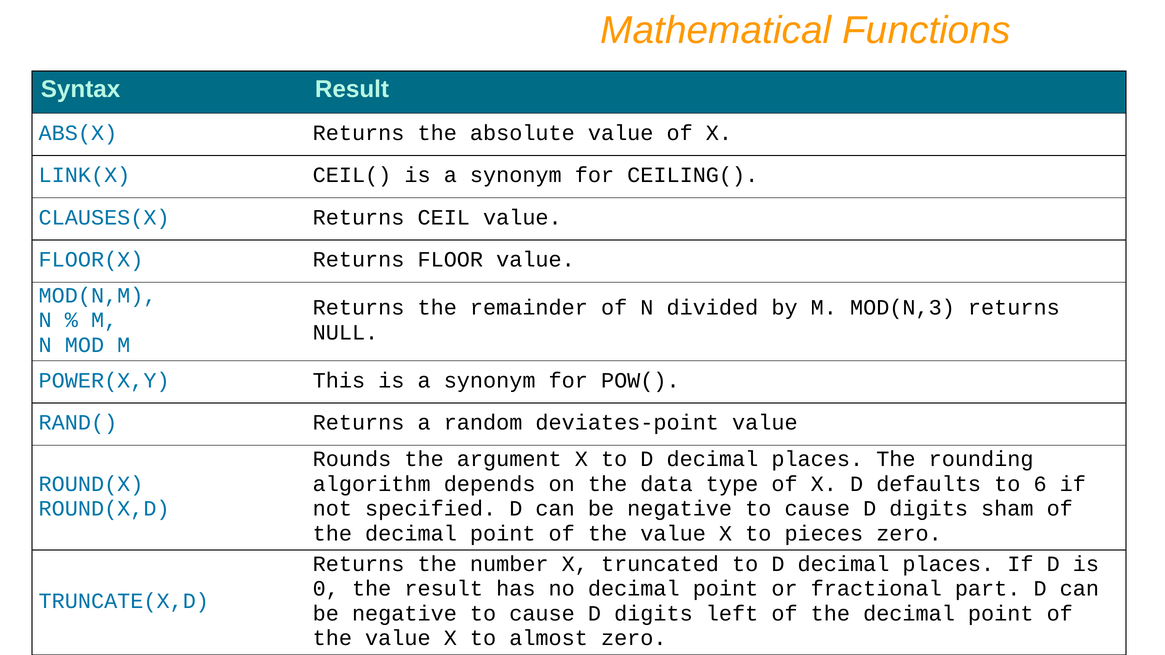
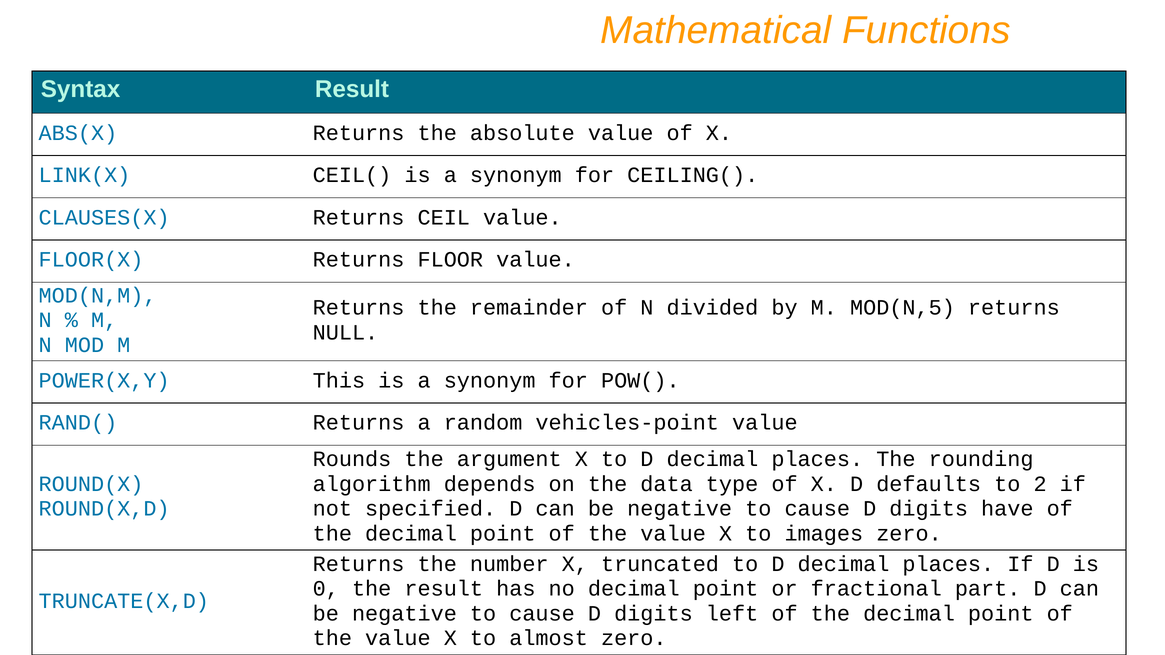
MOD(N,3: MOD(N,3 -> MOD(N,5 (902, 308)
deviates-point: deviates-point -> vehicles-point (627, 423)
6: 6 -> 2 (1040, 484)
sham: sham -> have (1007, 509)
pieces: pieces -> images (824, 534)
